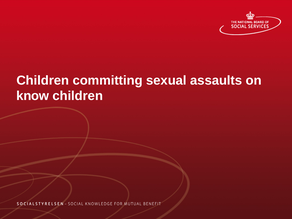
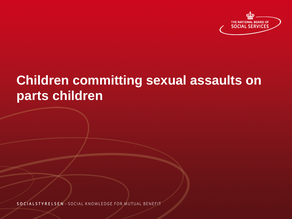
know: know -> parts (33, 96)
